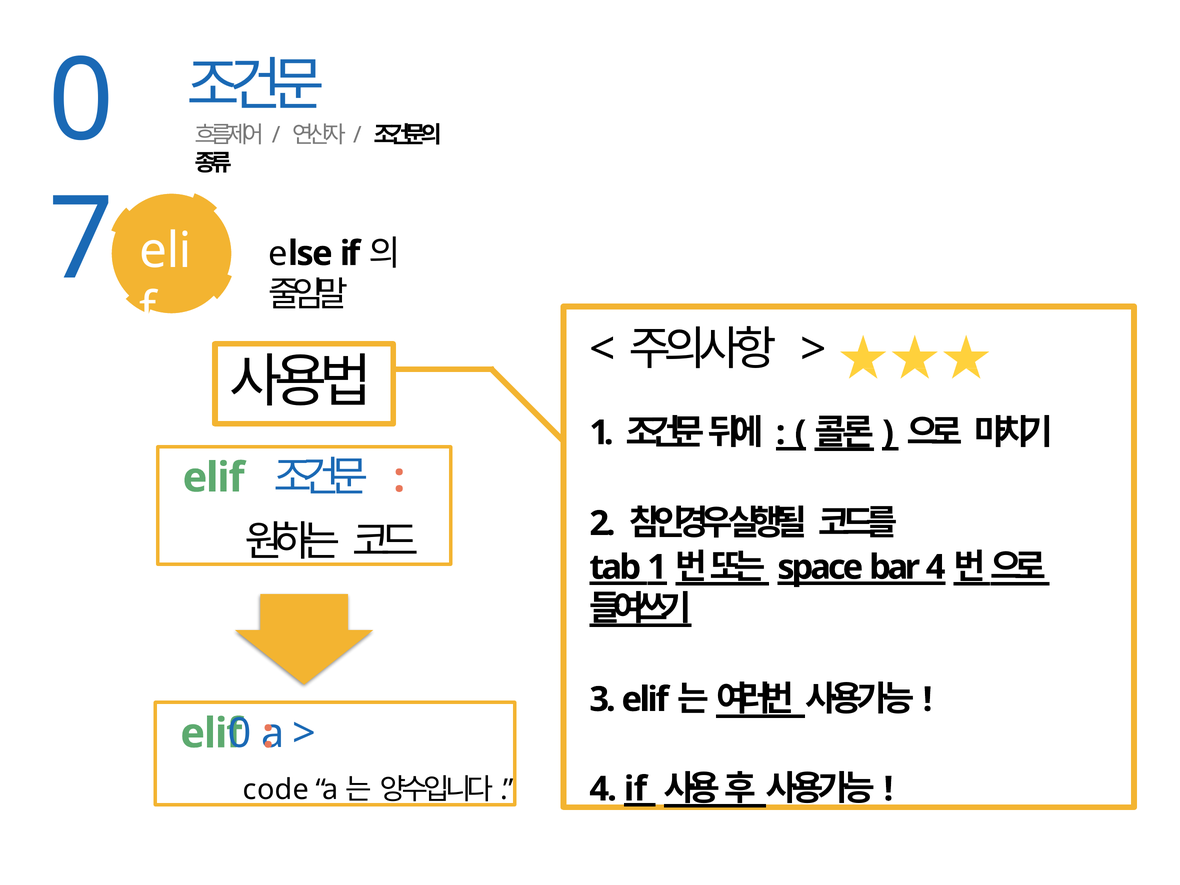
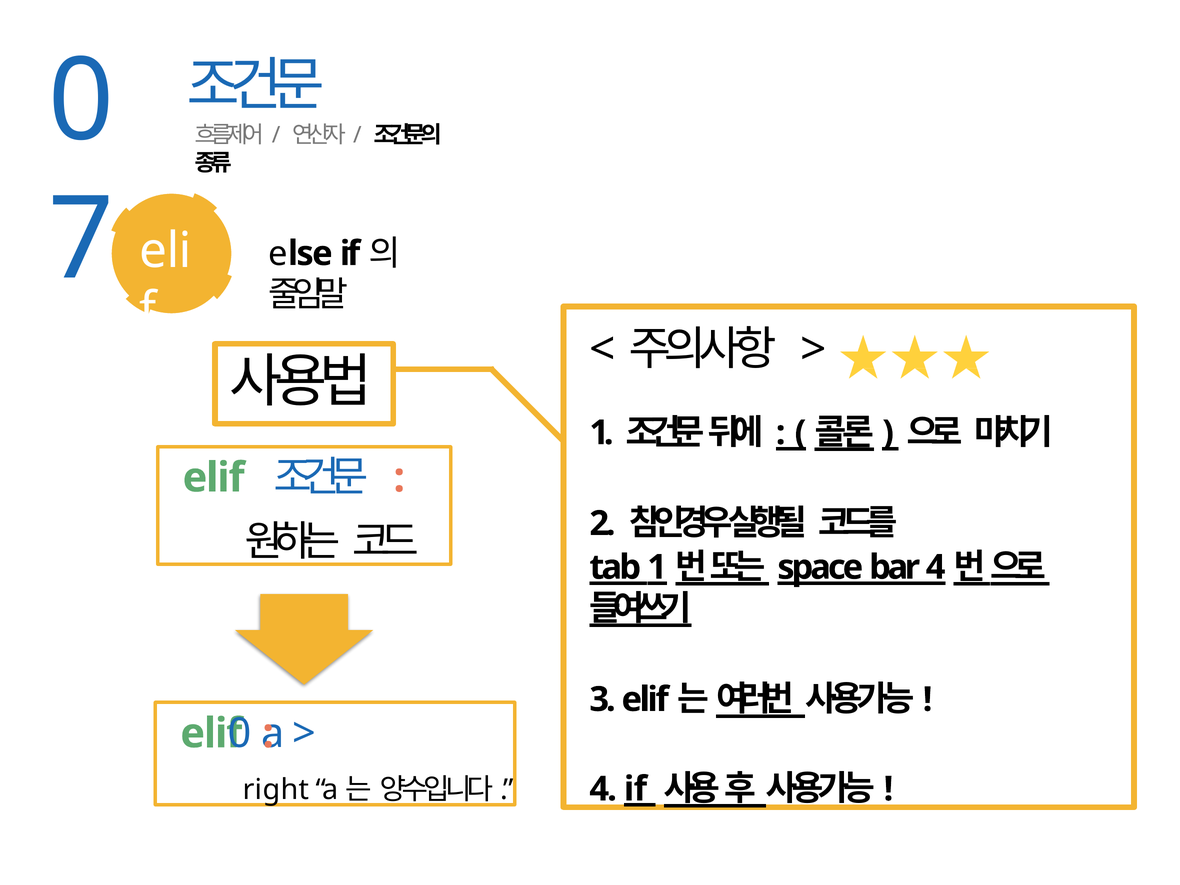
code: code -> right (276, 790)
